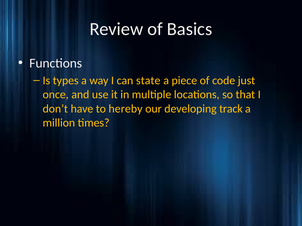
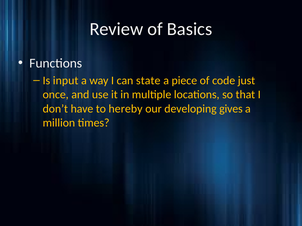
types: types -> input (66, 81)
track: track -> gives (231, 109)
